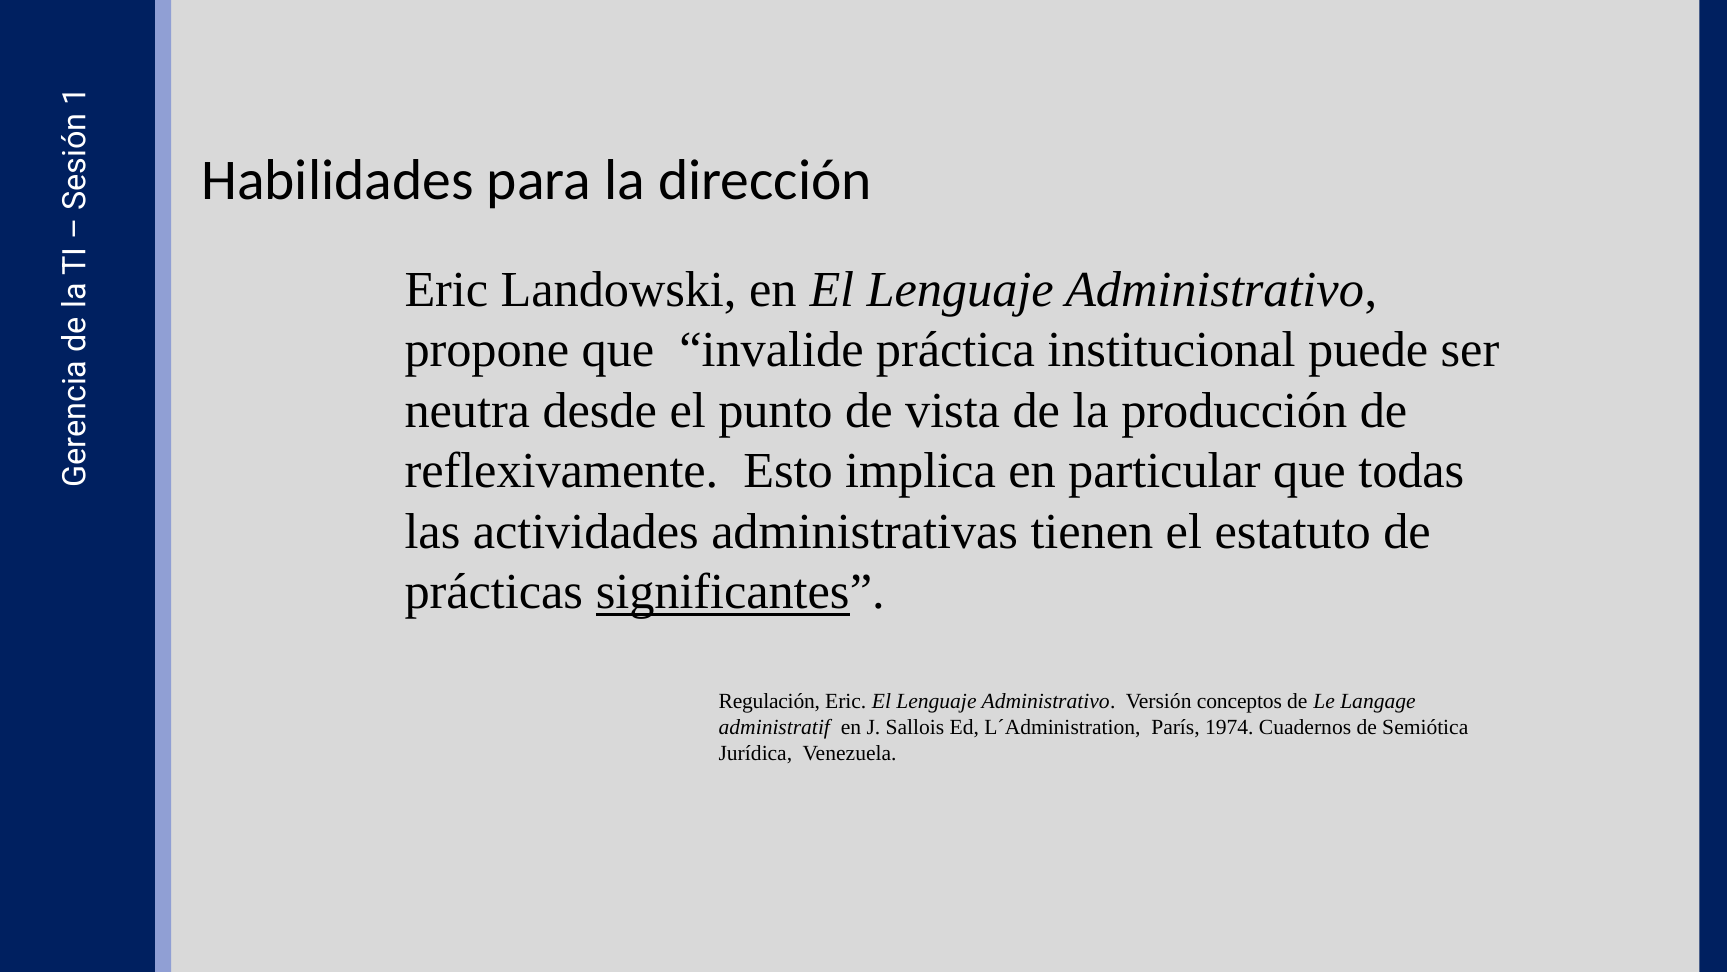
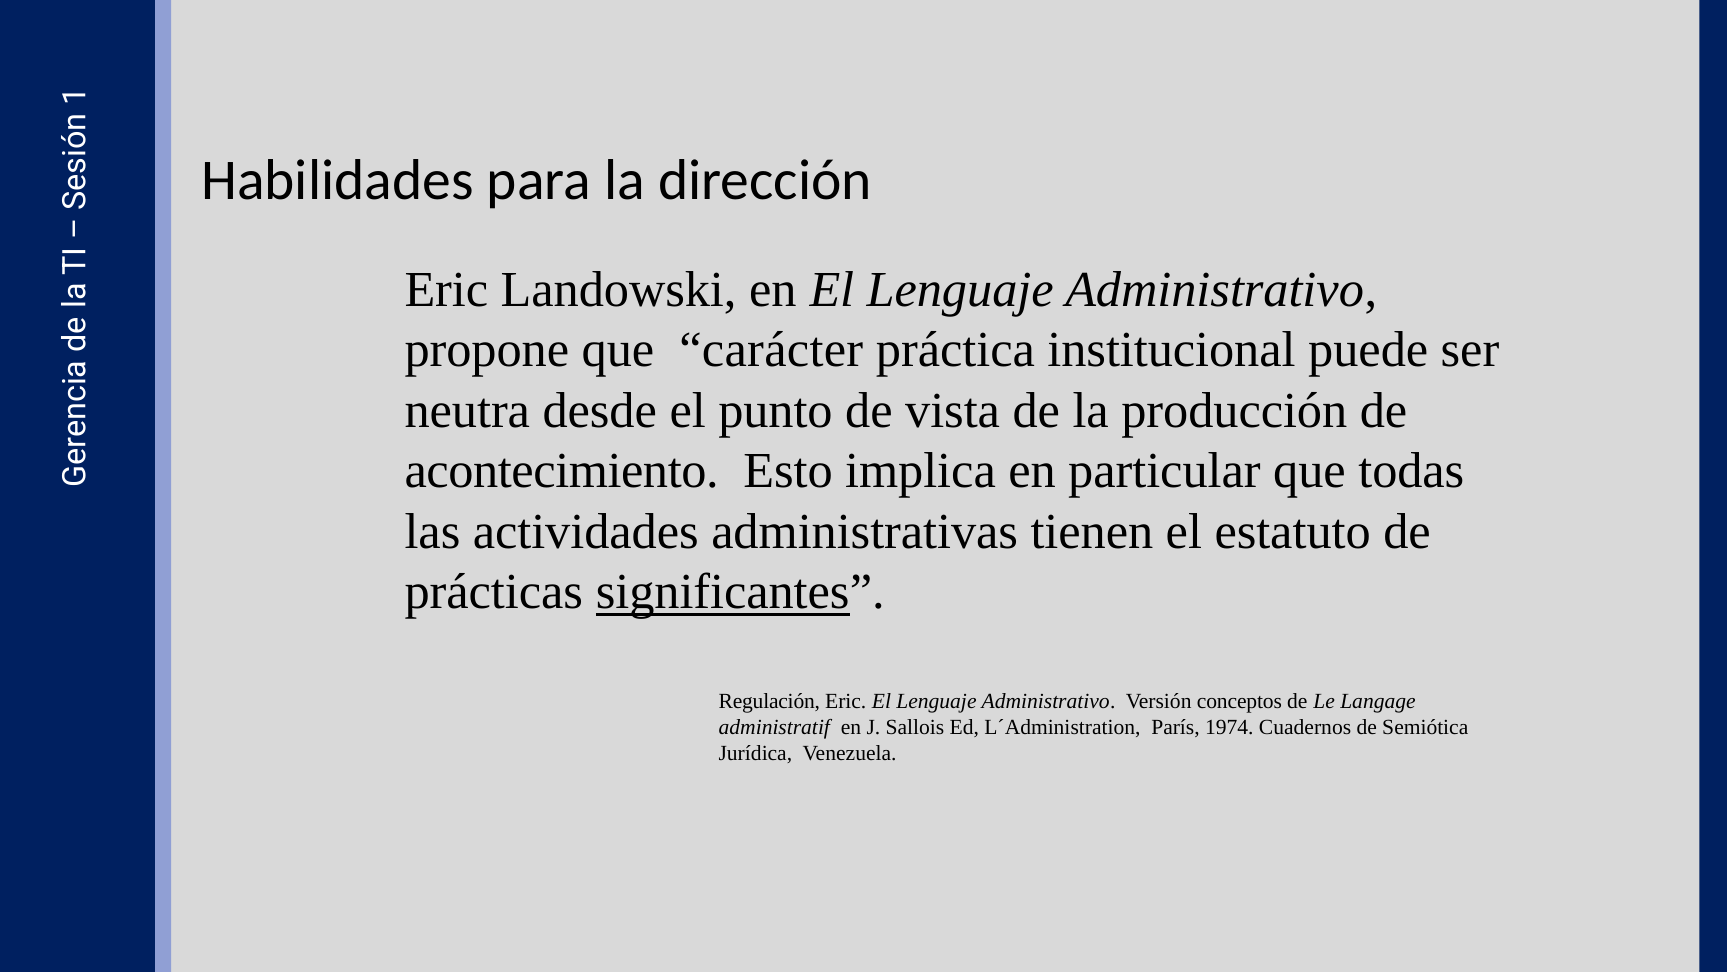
invalide: invalide -> carácter (771, 350)
reflexivamente: reflexivamente -> acontecimiento (562, 471)
